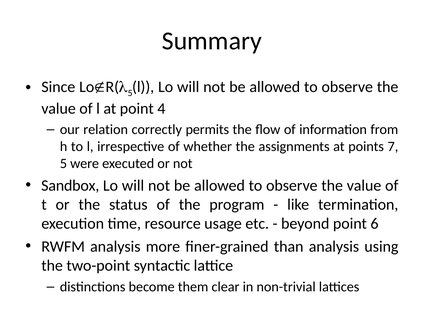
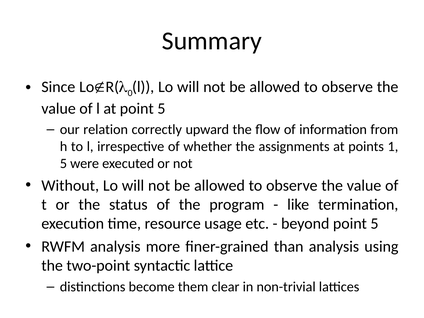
5: 5 -> 0 (130, 93)
at point 4: 4 -> 5 (161, 108)
permits: permits -> upward (207, 130)
7: 7 -> 1 (393, 147)
Sandbox: Sandbox -> Without (70, 186)
beyond point 6: 6 -> 5 (374, 224)
